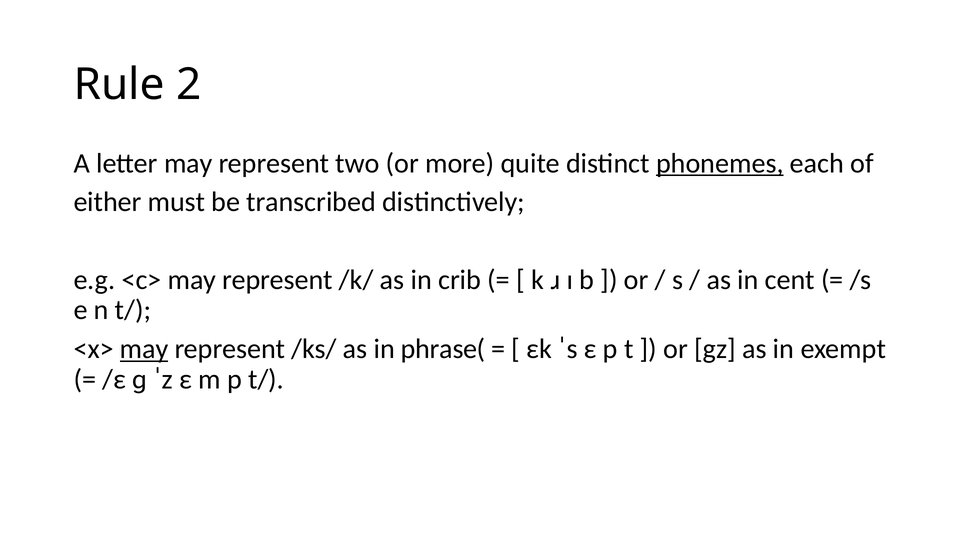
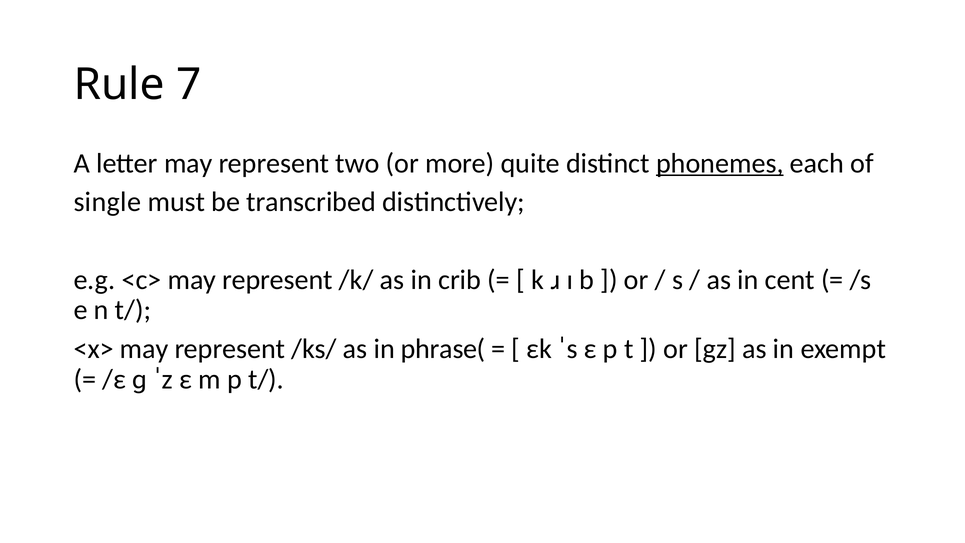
2: 2 -> 7 (189, 84)
either: either -> single (107, 202)
may underline: present -> none (144, 349)
